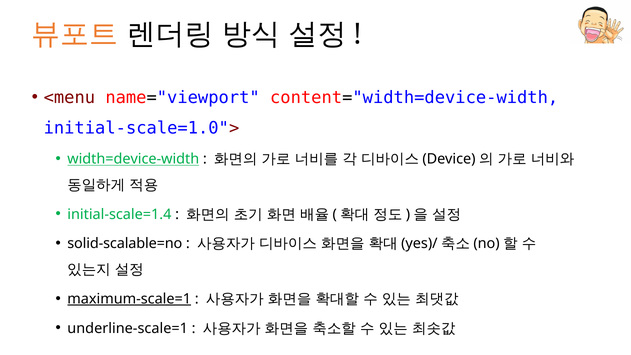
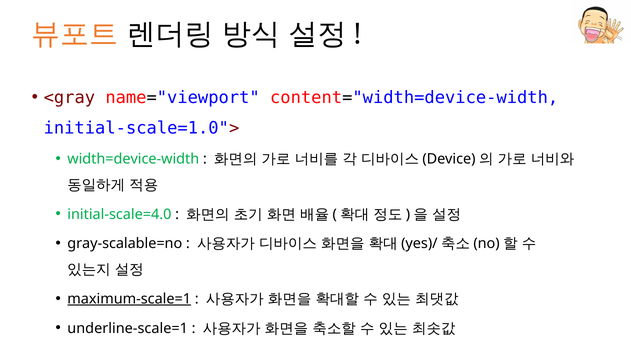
<menu: <menu -> <gray (69, 98)
width=device-width underline: present -> none (133, 159)
initial-scale=1.4: initial-scale=1.4 -> initial-scale=4.0 (119, 214)
solid-scalable=no: solid-scalable=no -> gray-scalable=no (125, 244)
